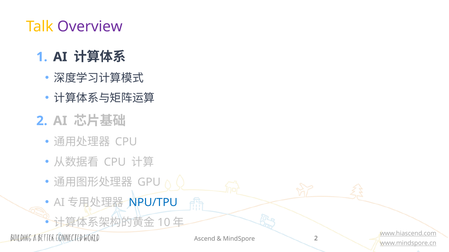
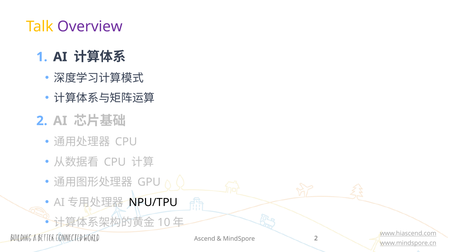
NPU/TPU colour: blue -> black (153, 203)
